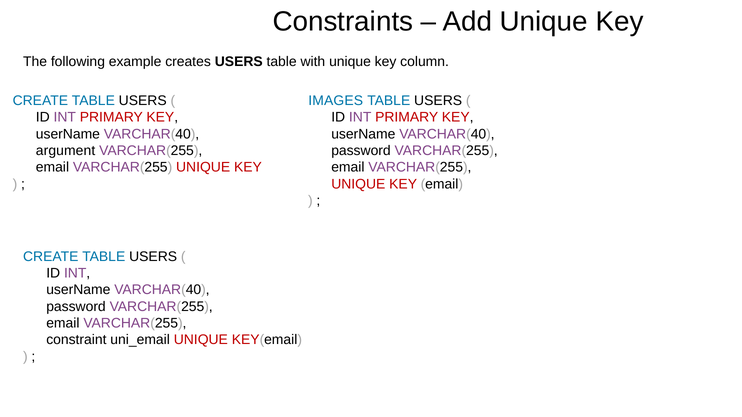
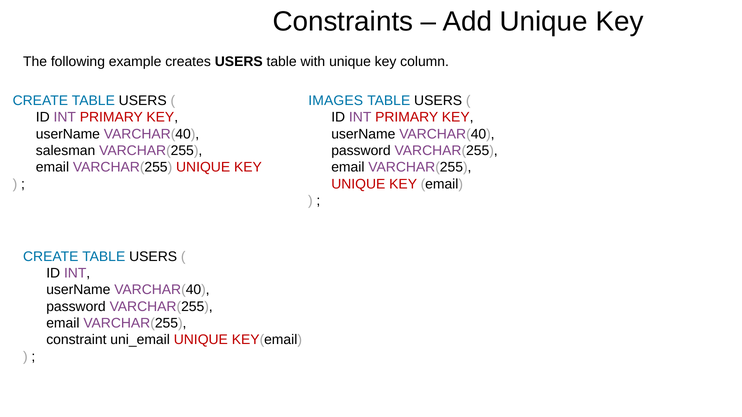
argument: argument -> salesman (66, 151)
